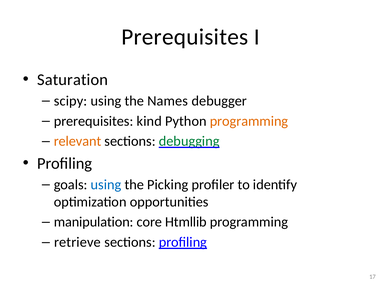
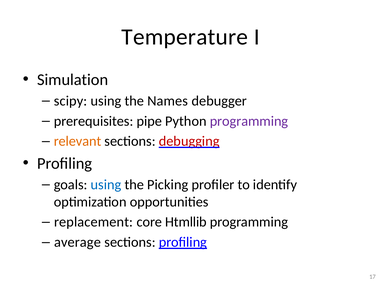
Prerequisites: Prerequisites -> Temperature (185, 37)
Saturation: Saturation -> Simulation (73, 80)
kind: kind -> pipe (149, 121)
programming colour: orange -> purple (249, 121)
debugging colour: green -> red (189, 141)
manipulation: manipulation -> replacement (94, 222)
retrieve: retrieve -> average (77, 242)
